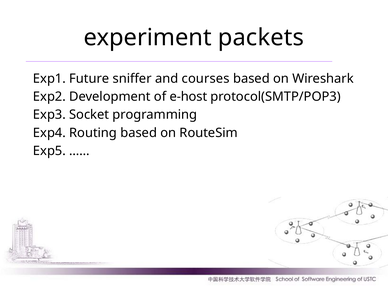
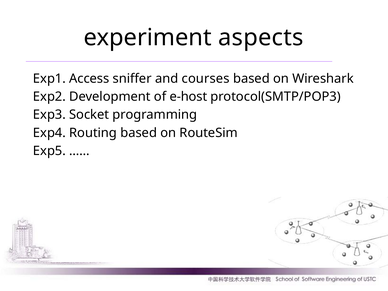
packets: packets -> aspects (261, 38)
Future: Future -> Access (89, 79)
